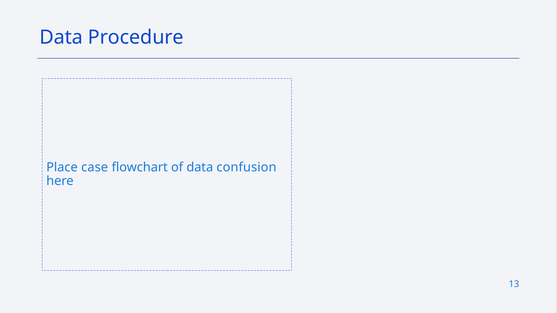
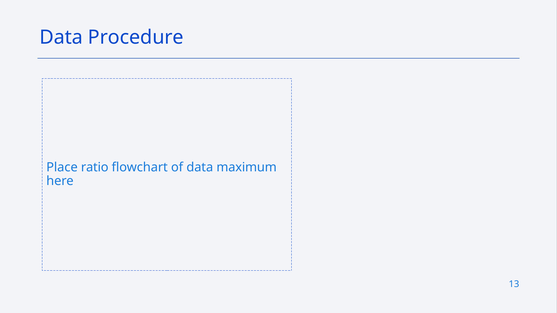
case: case -> ratio (95, 167)
confusion: confusion -> maximum (247, 167)
